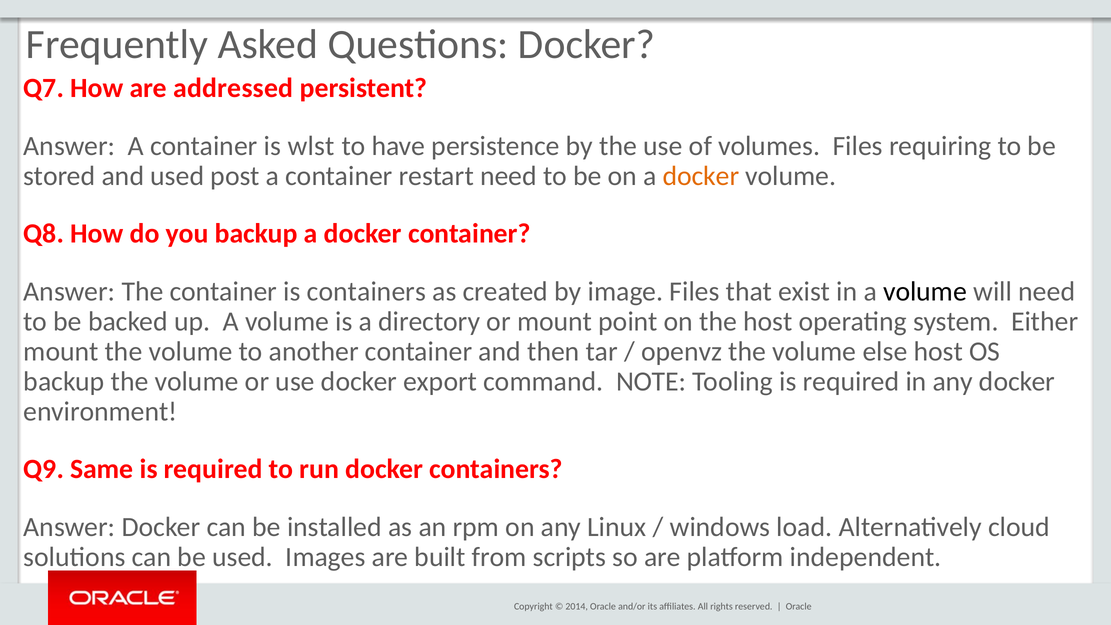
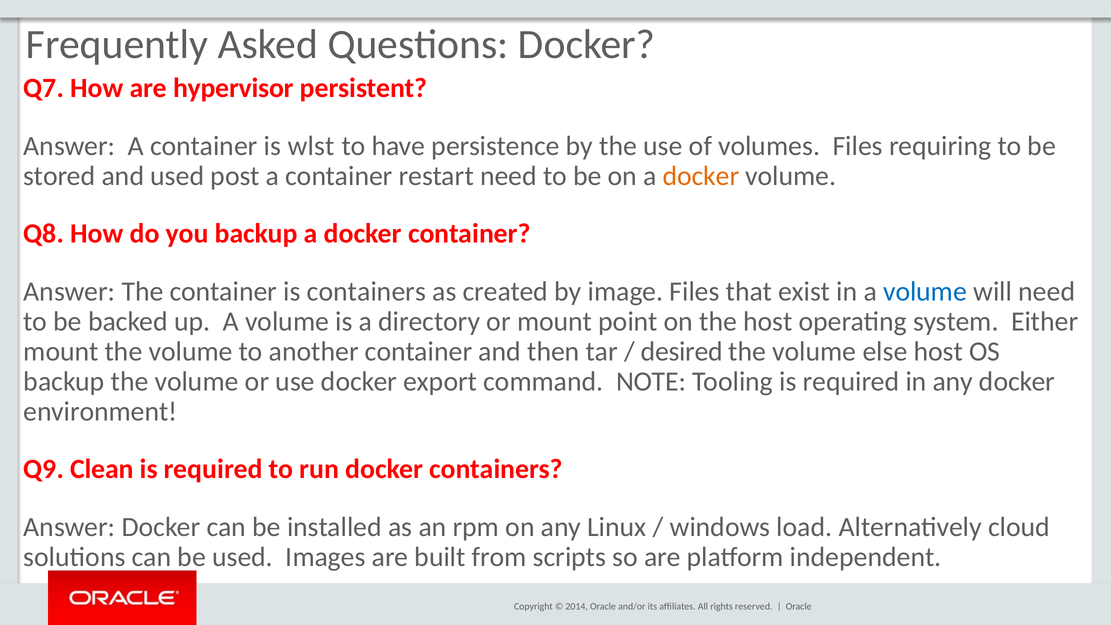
addressed: addressed -> hypervisor (233, 88)
volume colour: black -> blue (925, 292)
openvz: openvz -> desired (682, 352)
Same: Same -> Clean (102, 469)
